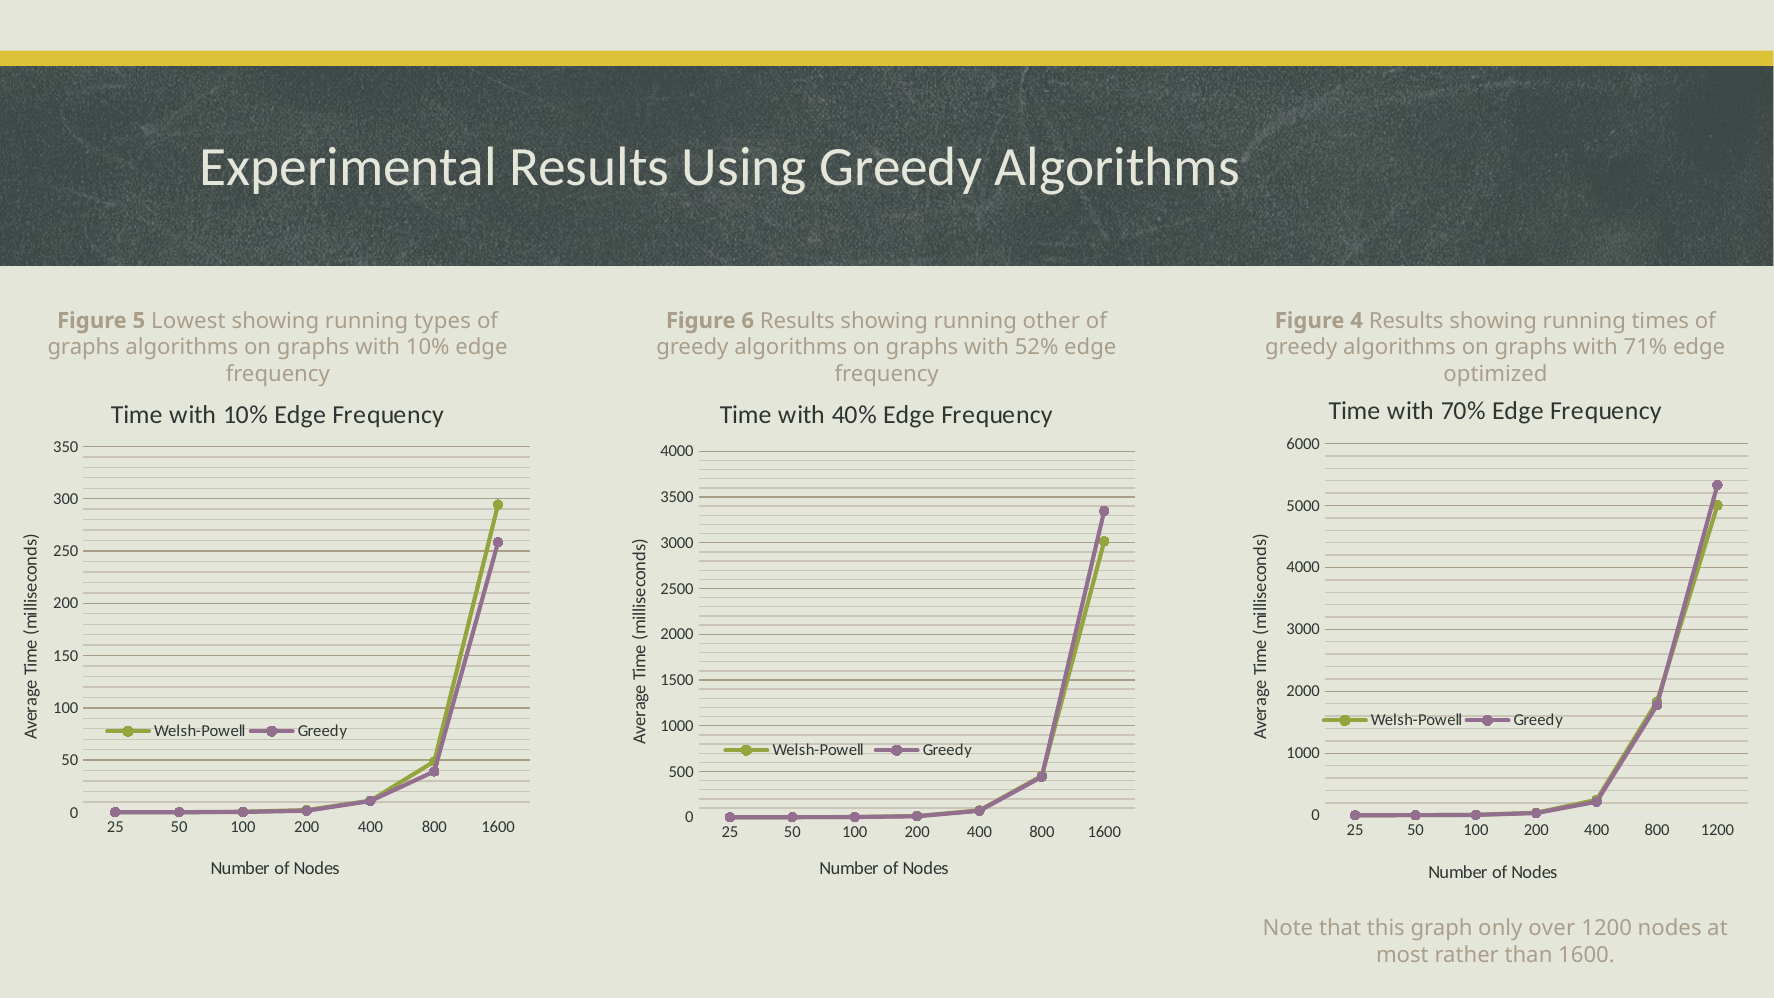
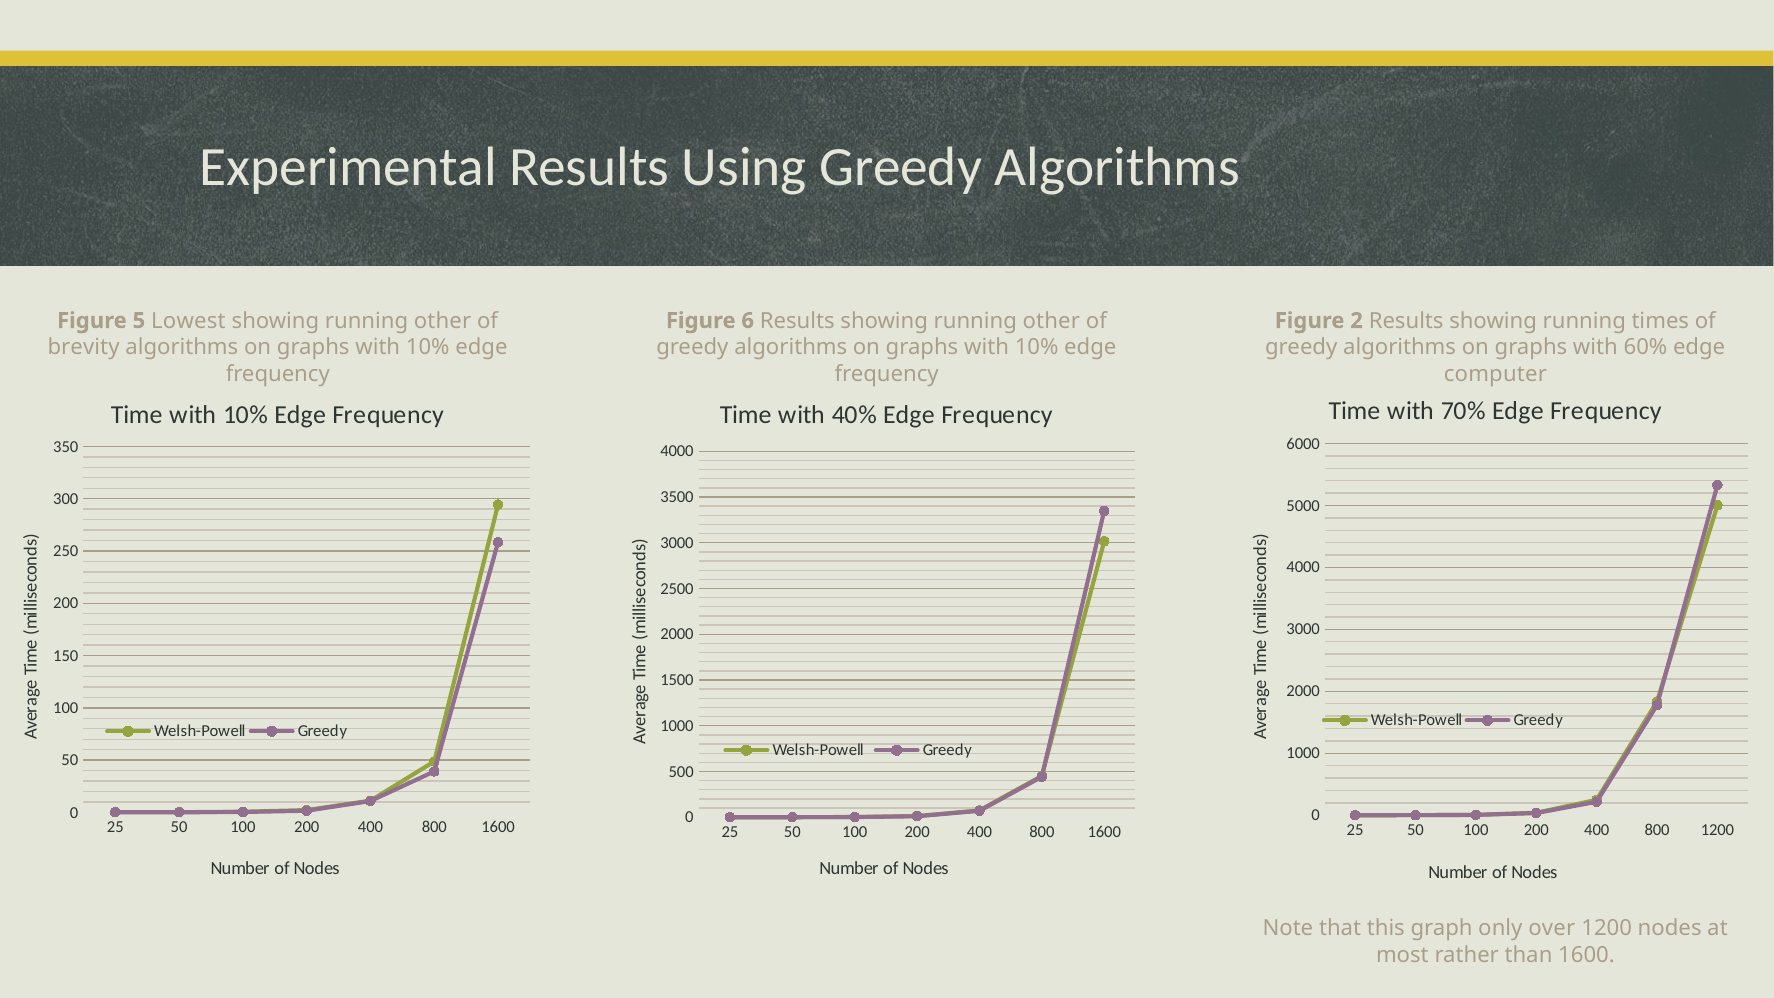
types: types -> other (443, 321)
4: 4 -> 2 (1357, 321)
graphs: graphs -> brevity (84, 347)
52%: 52% -> 10% (1037, 347)
71%: 71% -> 60% (1646, 347)
optimized: optimized -> computer (1495, 374)
